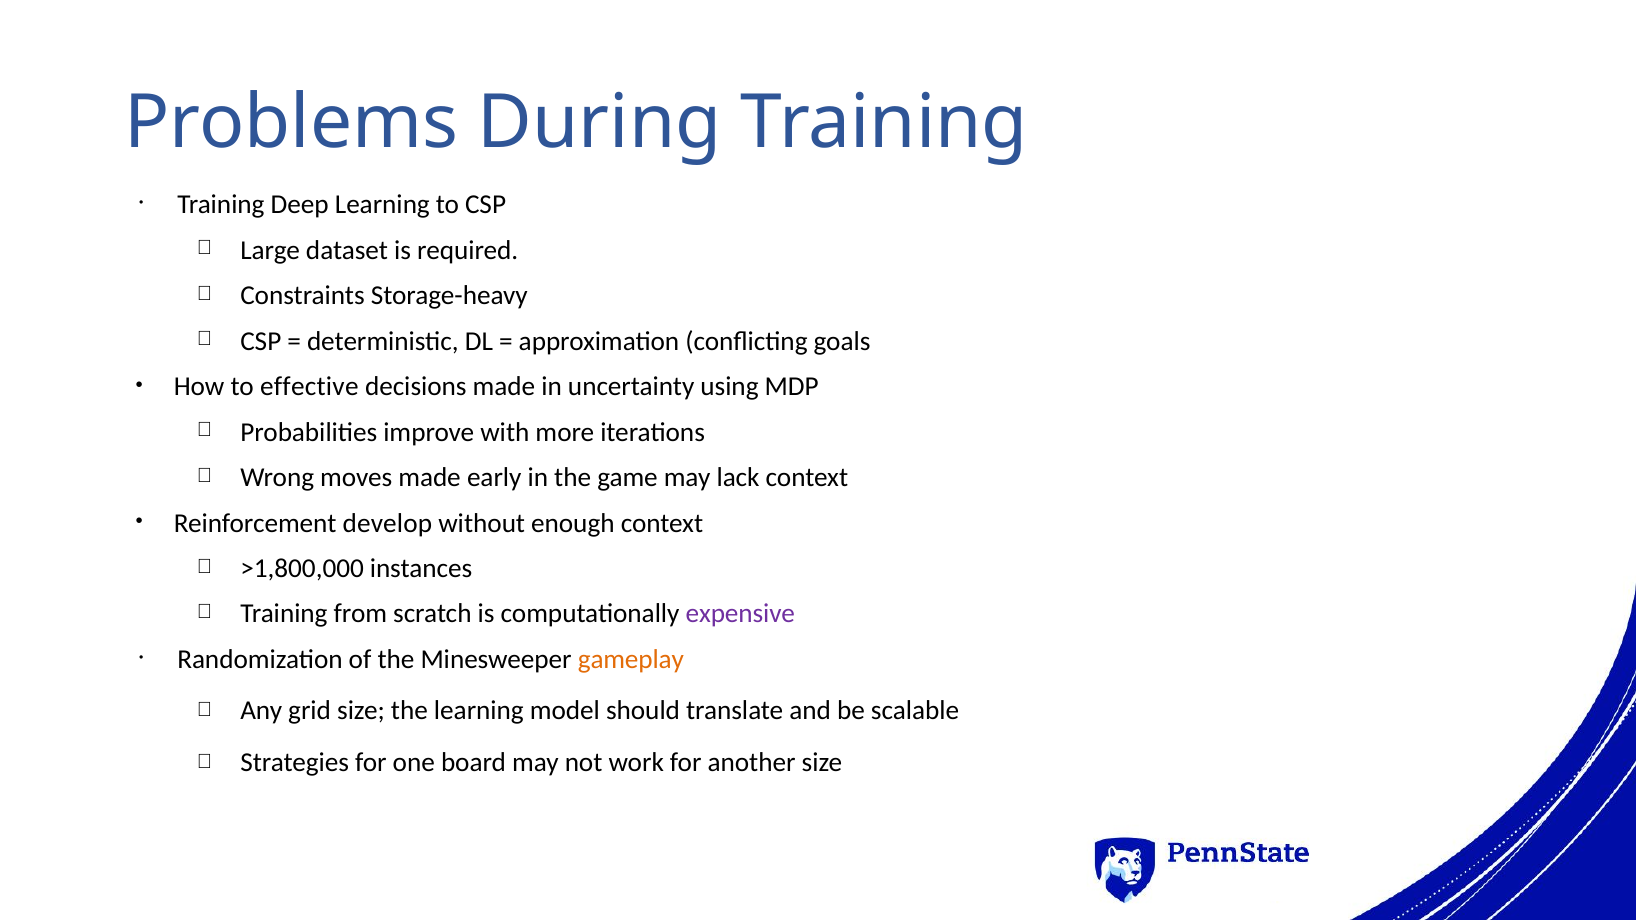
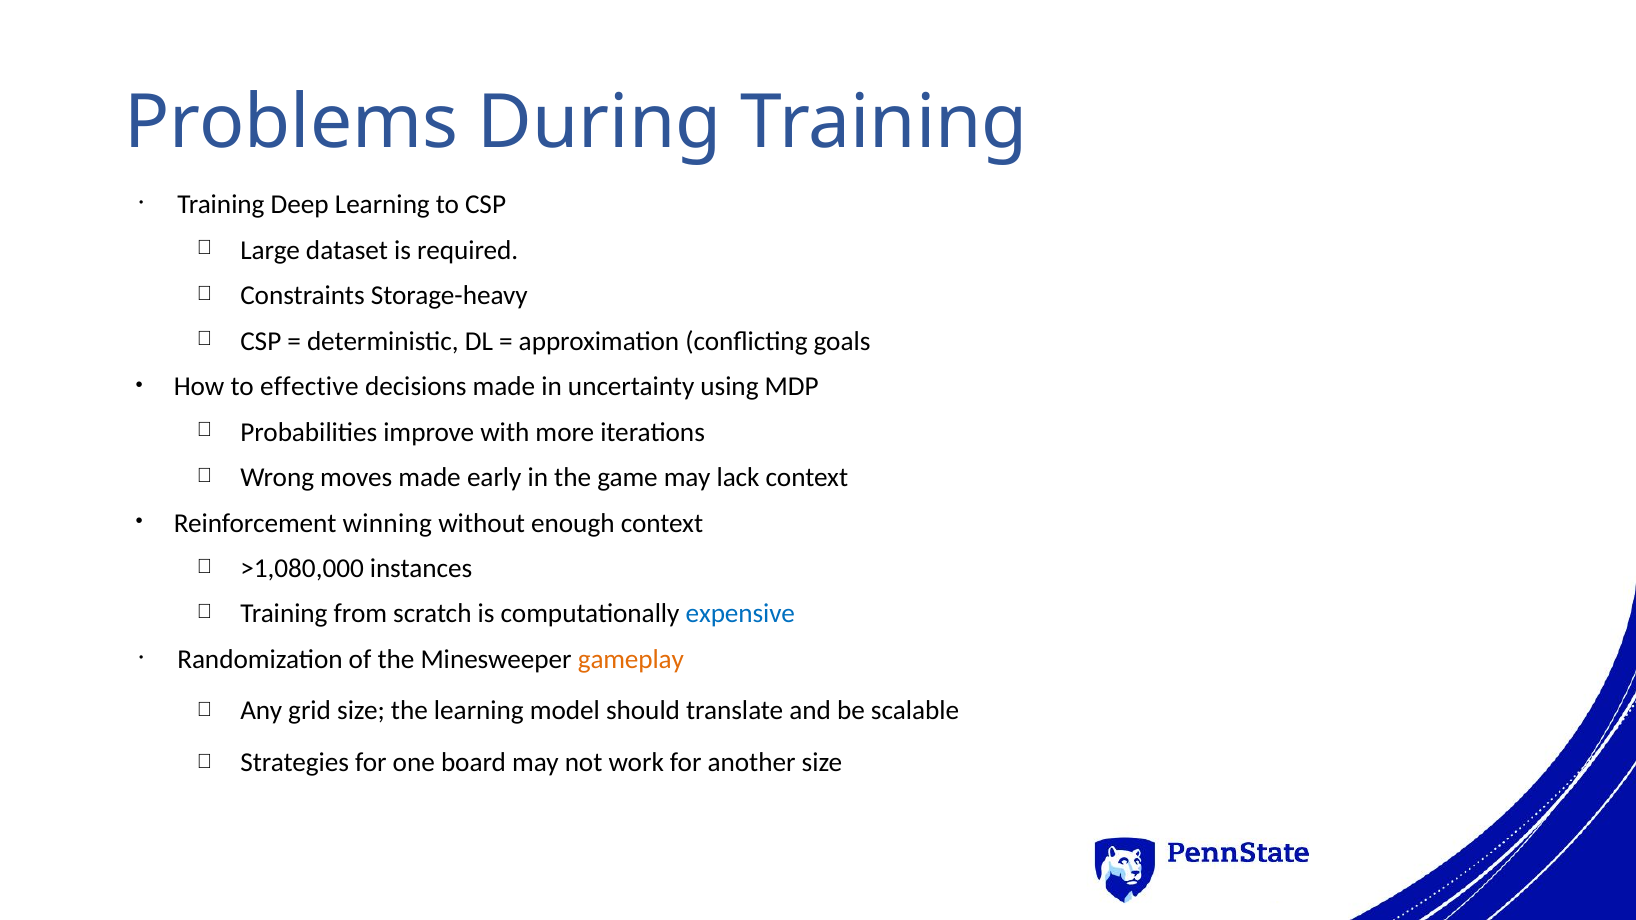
develop: develop -> winning (387, 523)
>1,800,000: >1,800,000 -> >1,080,000 (302, 569)
expensive colour: purple -> blue (740, 614)
